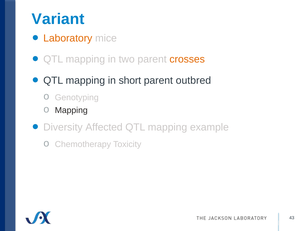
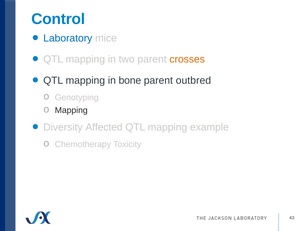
Variant: Variant -> Control (58, 19)
Laboratory colour: orange -> blue (68, 38)
short: short -> bone (130, 80)
